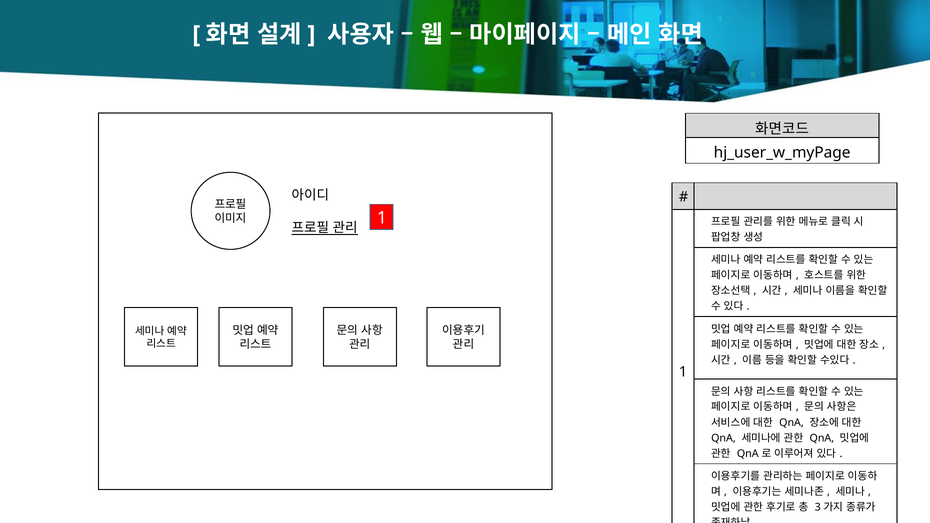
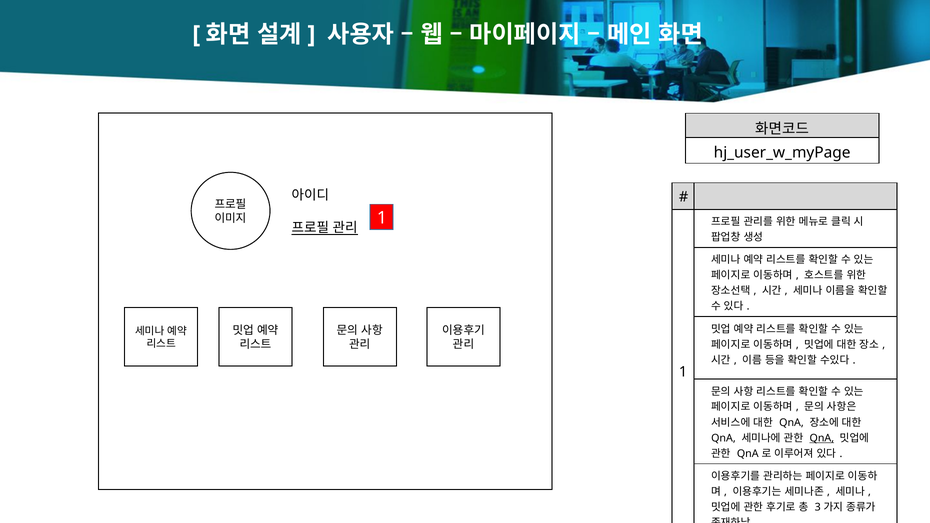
QnA underline: none -> present (822, 438)
